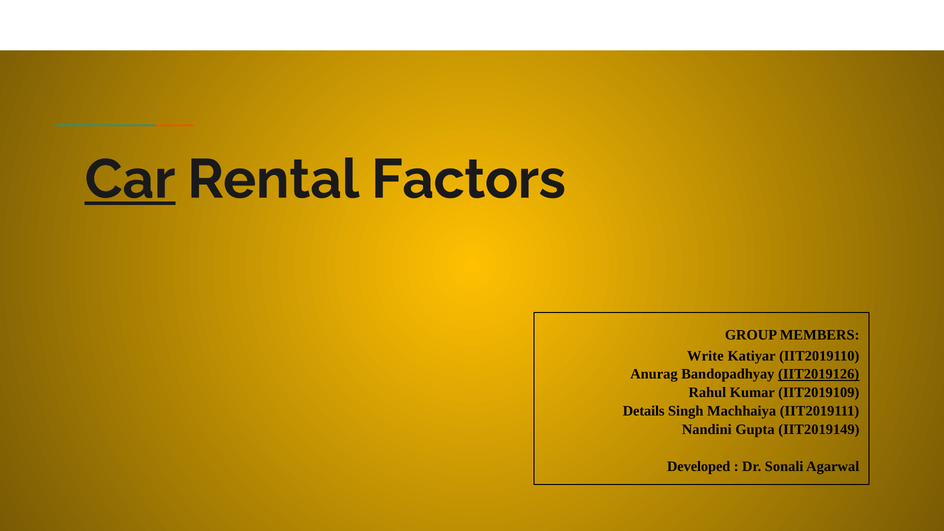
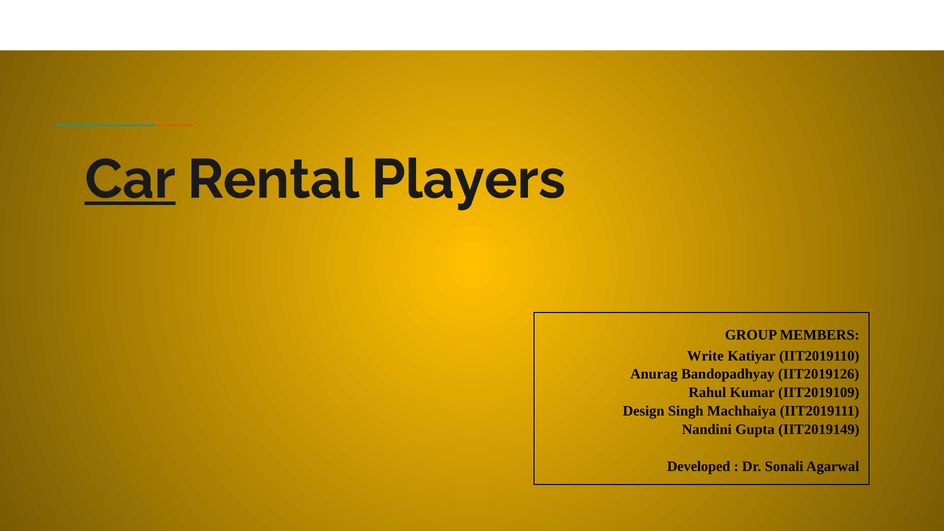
Factors: Factors -> Players (468, 180)
IIT2019126 underline: present -> none (819, 374)
Details: Details -> Design (644, 411)
